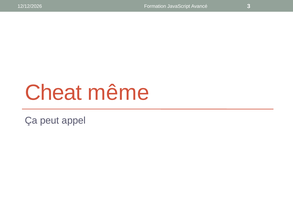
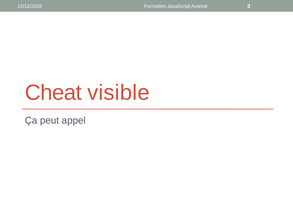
même: même -> visible (118, 93)
